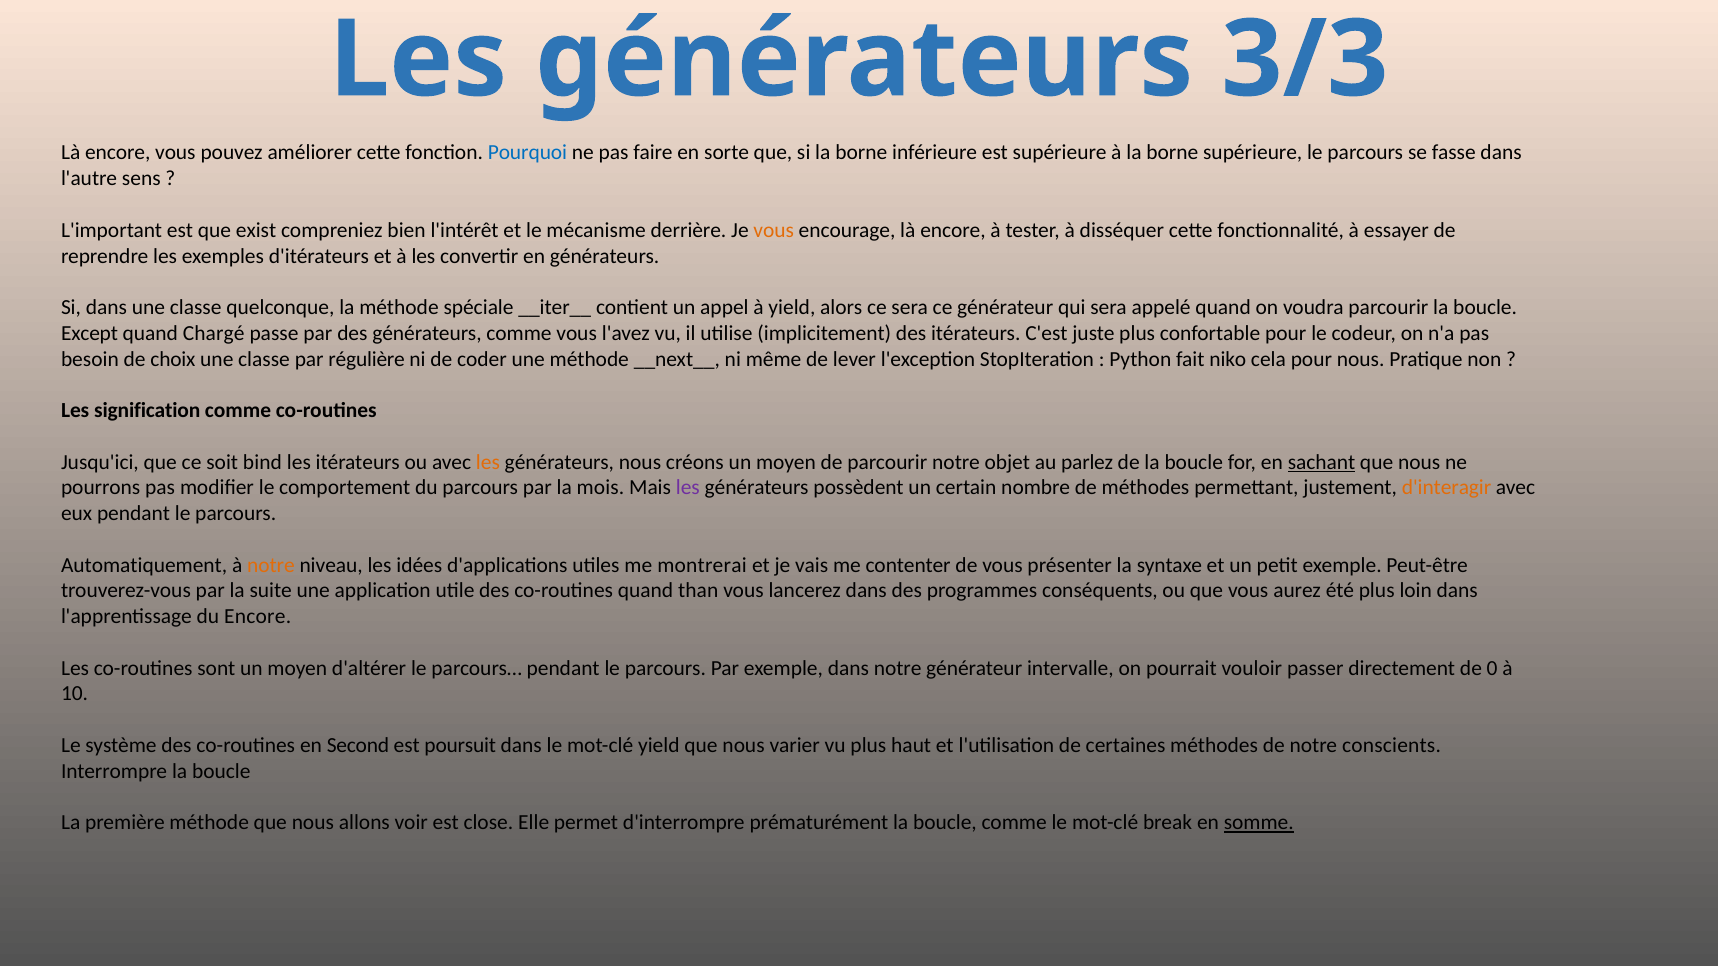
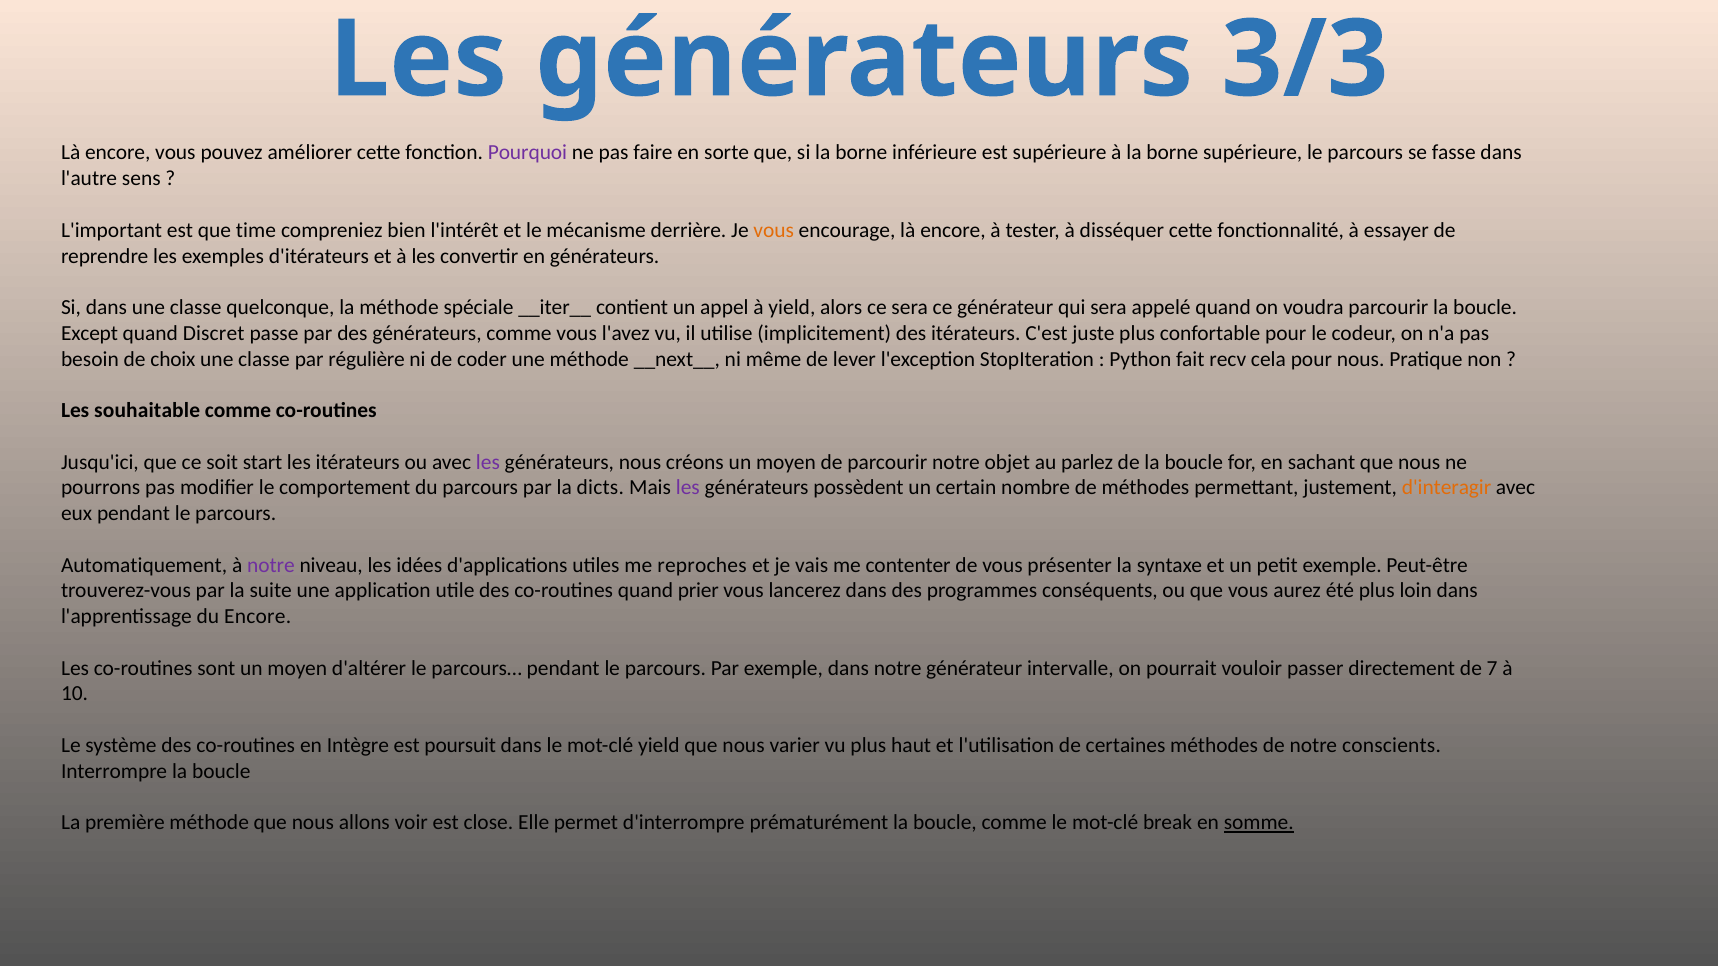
Pourquoi colour: blue -> purple (527, 153)
exist: exist -> time (256, 230)
Chargé: Chargé -> Discret (214, 333)
niko: niko -> recv (1228, 359)
signification: signification -> souhaitable (147, 411)
bind: bind -> start (263, 462)
les colour: orange -> purple (488, 462)
sachant underline: present -> none (1321, 462)
mois: mois -> dicts (600, 488)
notre colour: orange -> purple (271, 565)
montrerai: montrerai -> reproches (702, 565)
than: than -> prier (698, 591)
0: 0 -> 7 (1492, 668)
Second: Second -> Intègre (358, 746)
